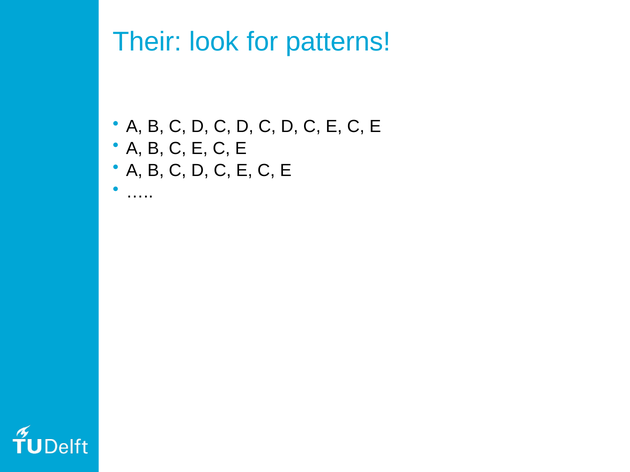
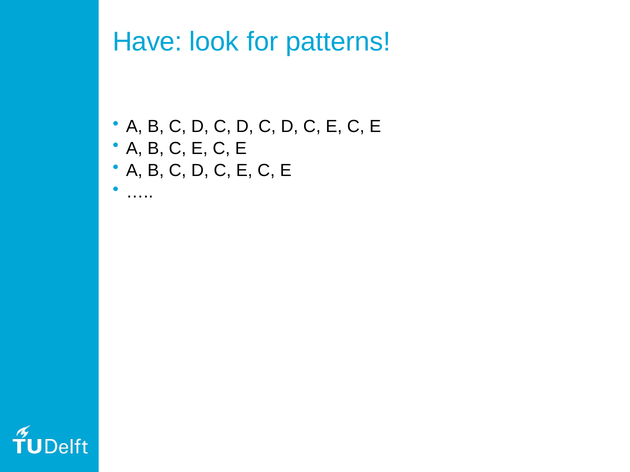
Their: Their -> Have (147, 42)
